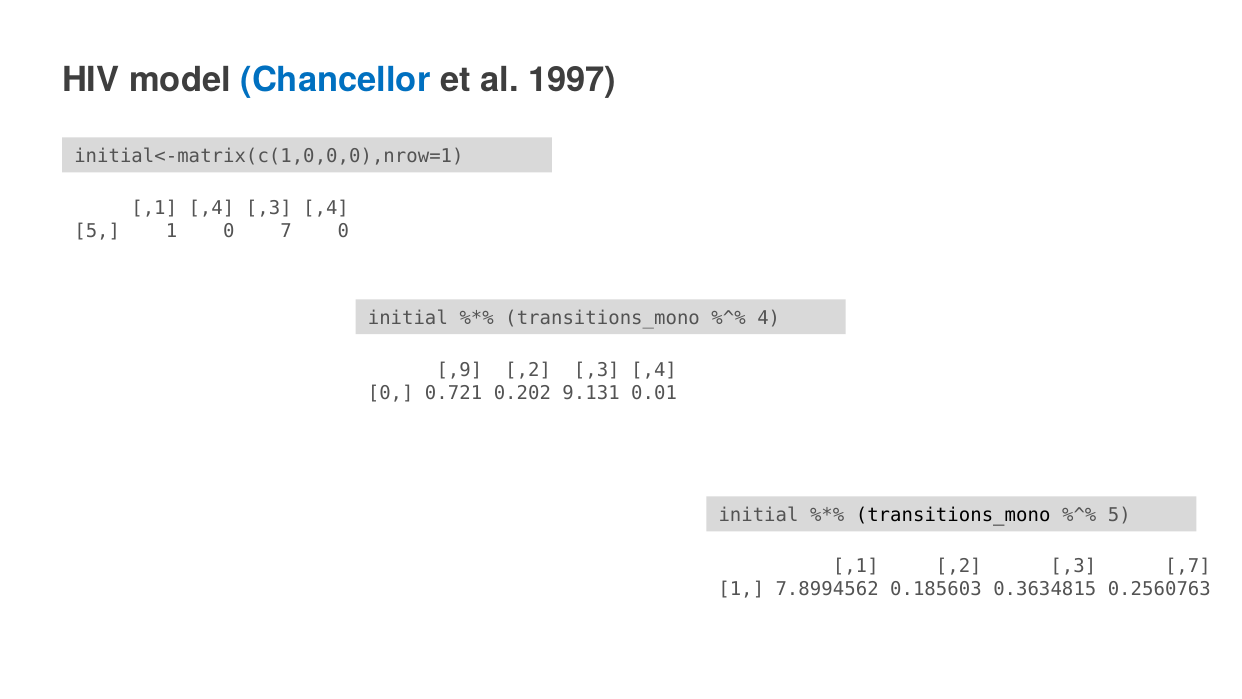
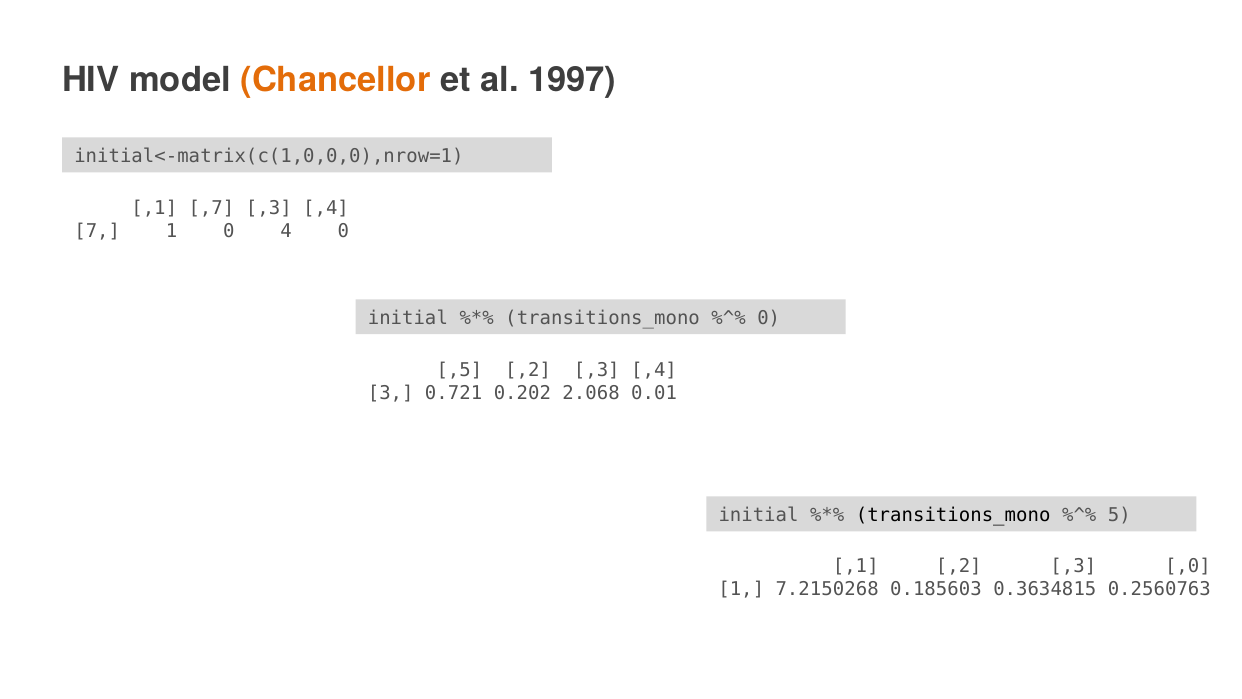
Chancellor colour: blue -> orange (336, 80)
,1 ,4: ,4 -> ,7 (211, 209)
5: 5 -> 7 (97, 231)
7: 7 -> 4 (286, 231)
4: 4 -> 0 (769, 318)
,9: ,9 -> ,5 (459, 370)
0: 0 -> 3 (391, 393)
9.131: 9.131 -> 2.068 (591, 393)
,7: ,7 -> ,0 (1188, 566)
7.8994562: 7.8994562 -> 7.2150268 (827, 589)
